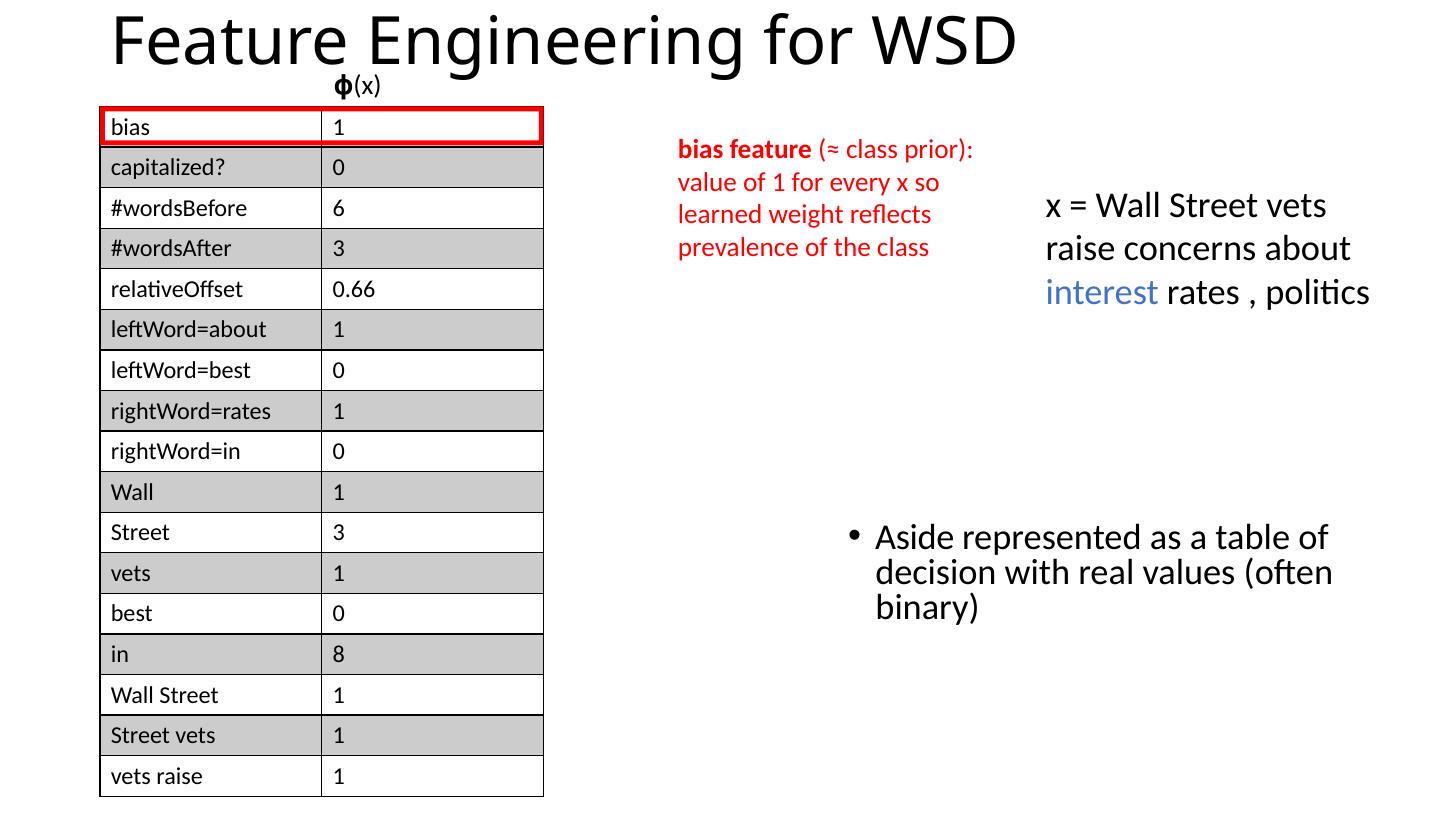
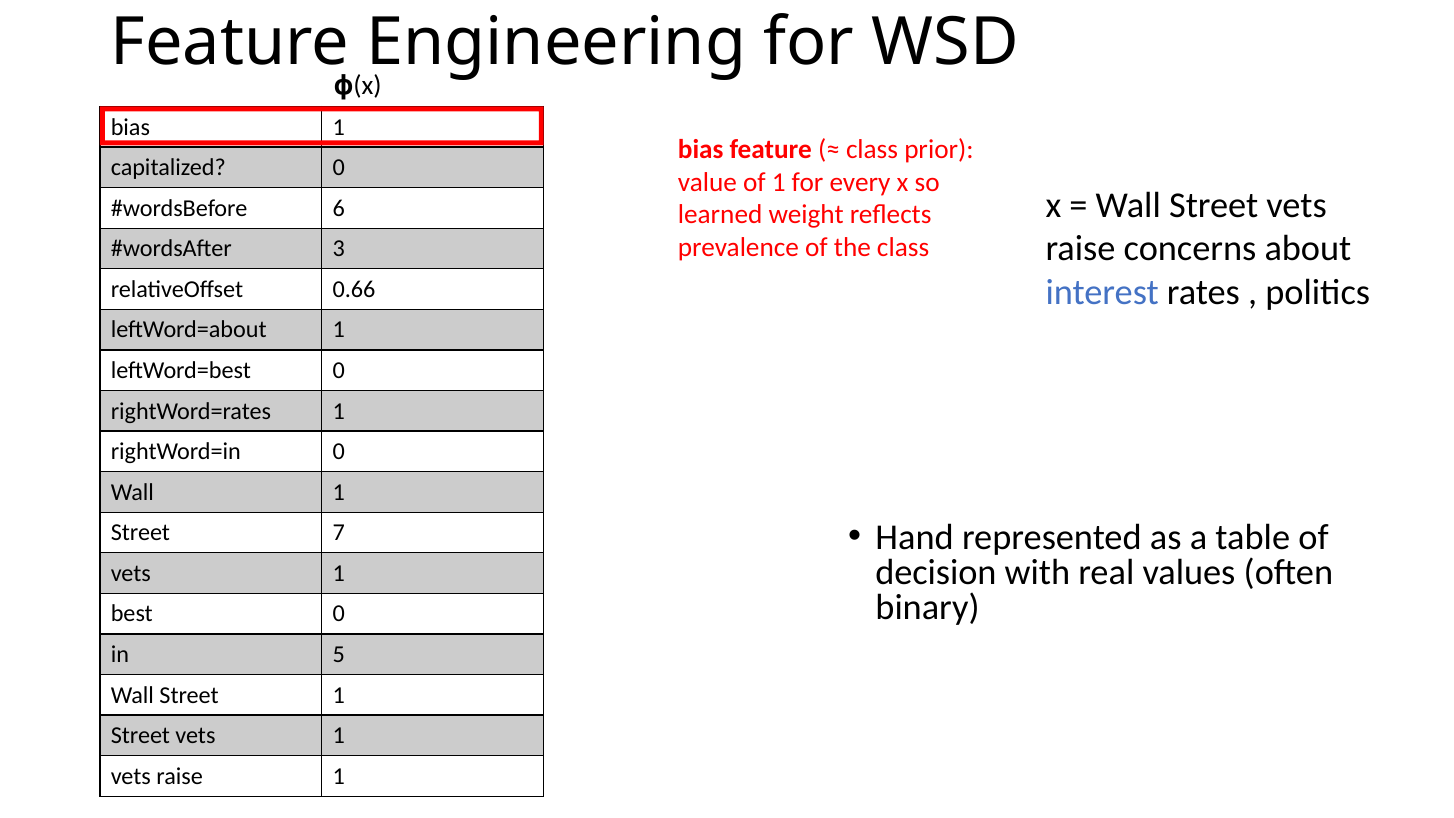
Aside: Aside -> Hand (915, 537)
Street 3: 3 -> 7 (339, 533)
8: 8 -> 5 (339, 654)
